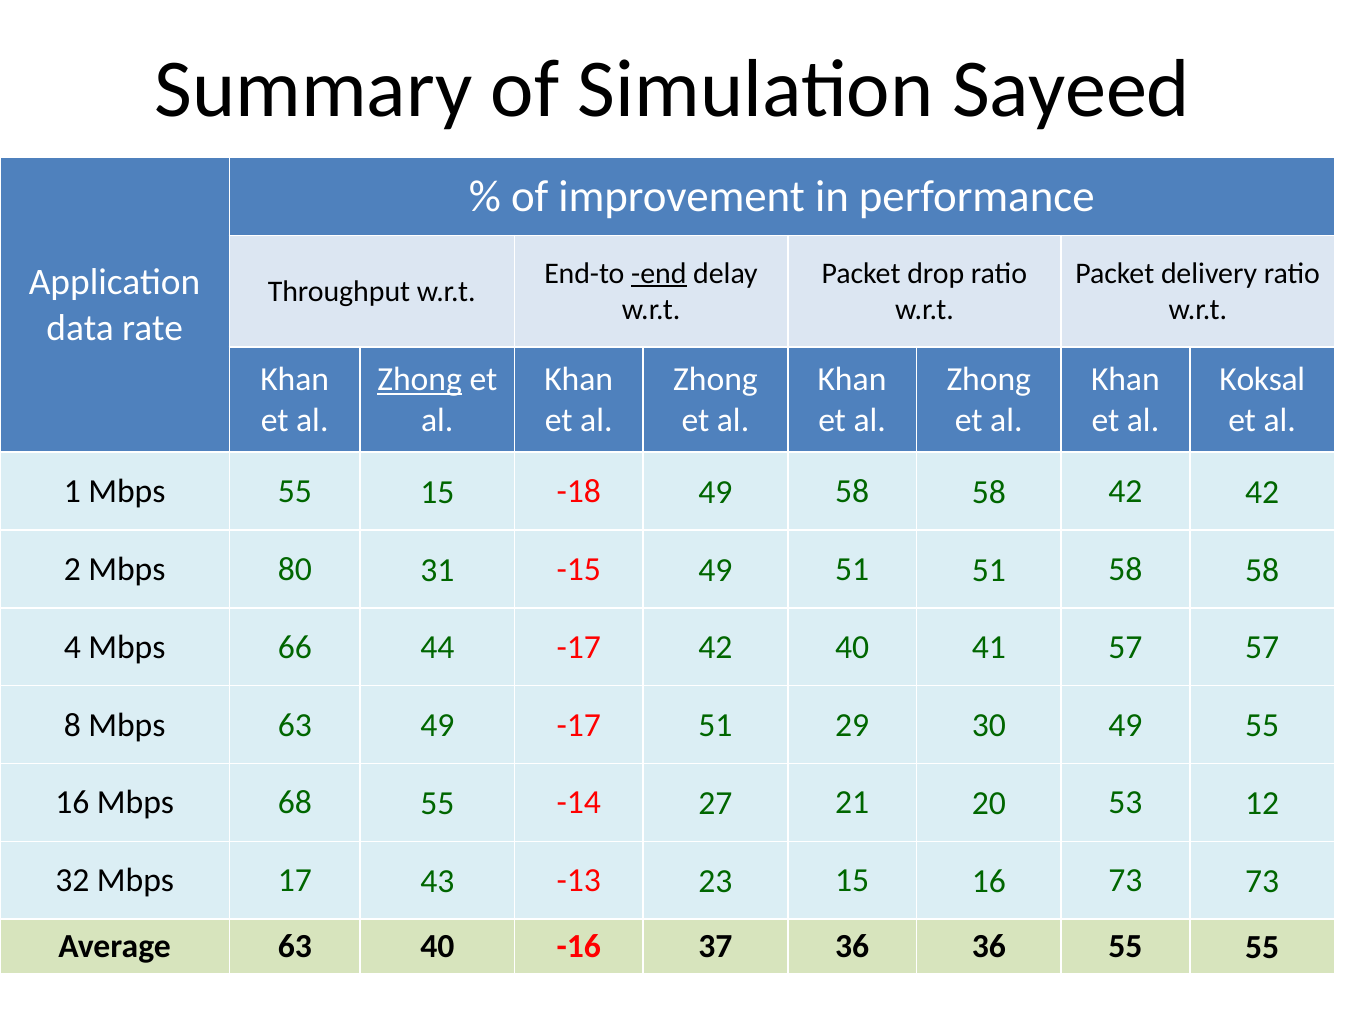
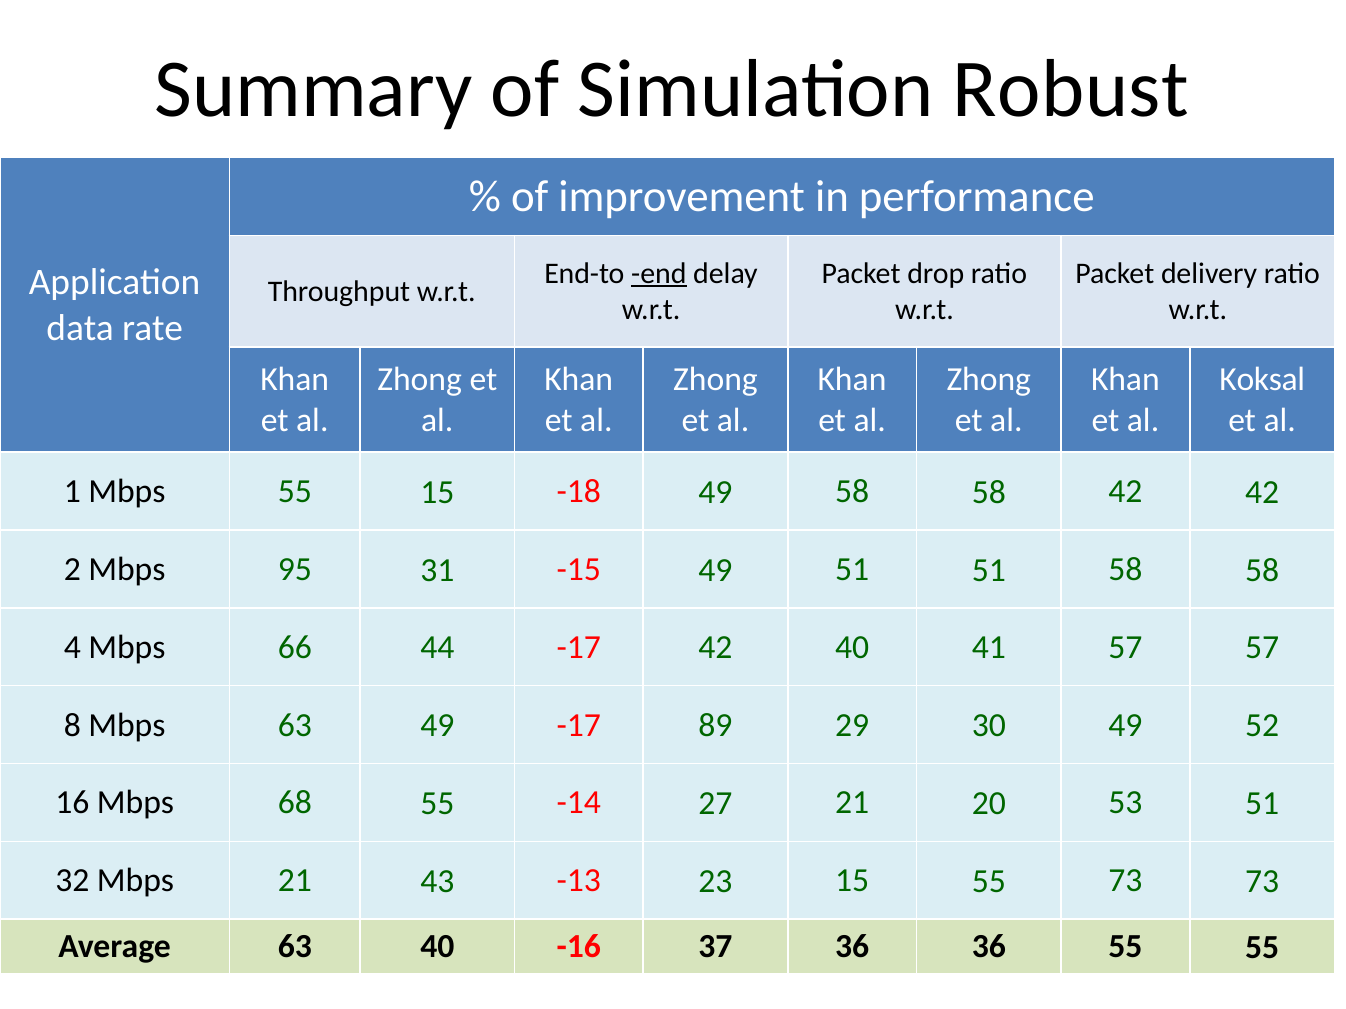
Sayeed: Sayeed -> Robust (1071, 90)
Zhong underline: present -> none (420, 380)
80: 80 -> 95 (295, 570)
-17 51: 51 -> 89 (715, 726)
49 55: 55 -> 52 (1262, 726)
53 12: 12 -> 51 (1262, 804)
Mbps 17: 17 -> 21 (295, 881)
15 16: 16 -> 55 (989, 882)
